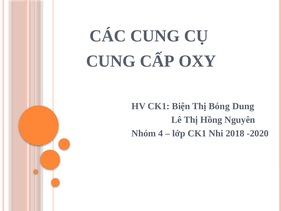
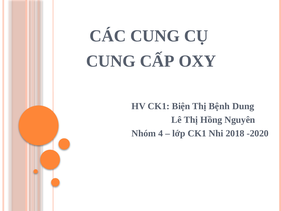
Bóng: Bóng -> Bệnh (219, 106)
